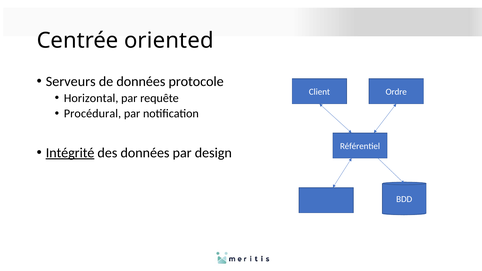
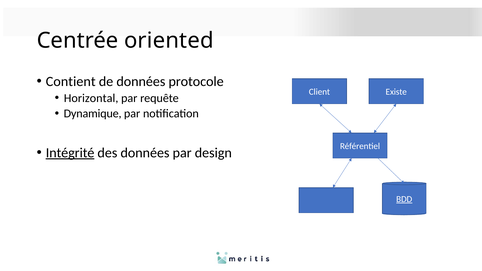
Serveurs: Serveurs -> Contient (71, 81)
Ordre: Ordre -> Existe (396, 92)
Procédural: Procédural -> Dynamique (93, 114)
BDD underline: none -> present (404, 199)
